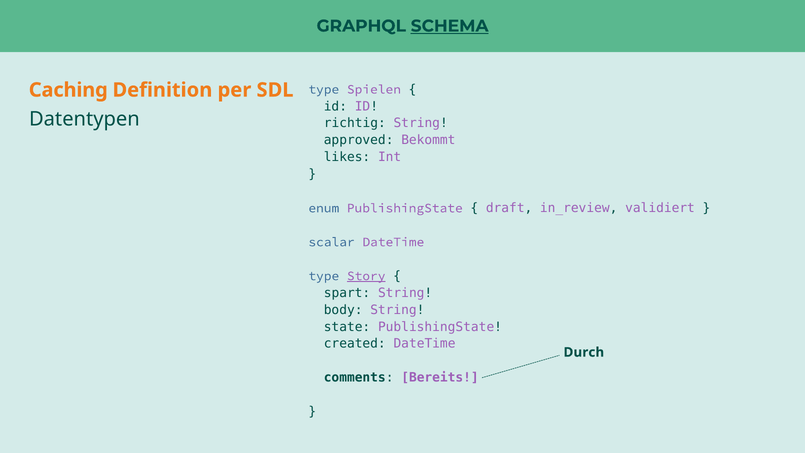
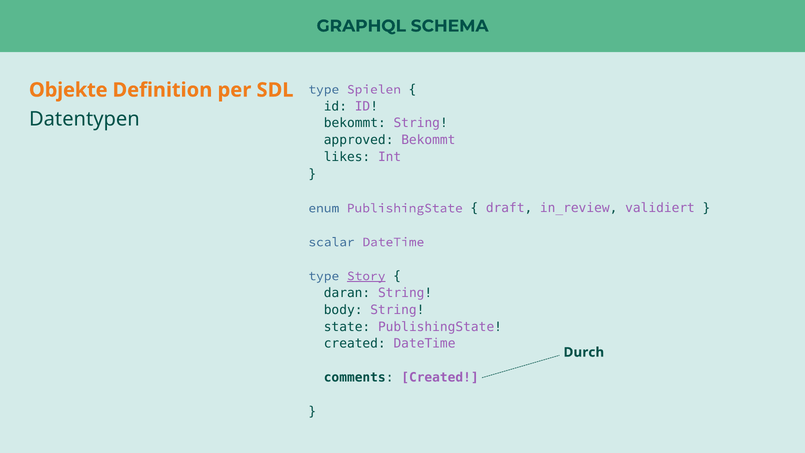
SCHEMA underline: present -> none (450, 26)
Caching: Caching -> Objekte (68, 90)
richtig: richtig -> bekommt (355, 123)
spart: spart -> daran (347, 293)
comments Bereits: Bereits -> Created (440, 378)
